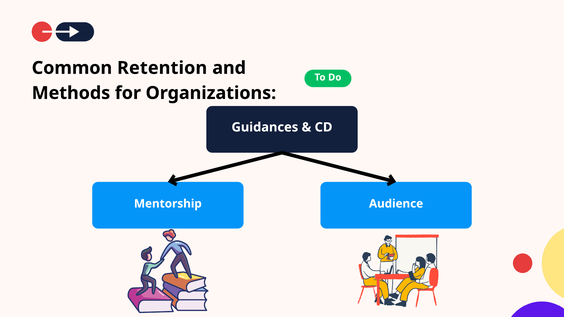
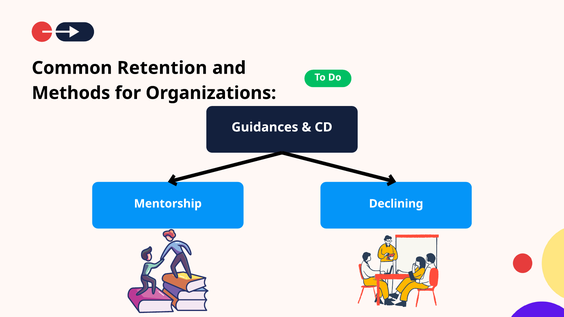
Audience: Audience -> Declining (396, 204)
